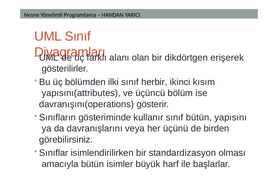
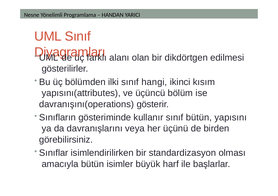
erişerek: erişerek -> edilmesi (227, 58)
herbir: herbir -> hangi (154, 82)
